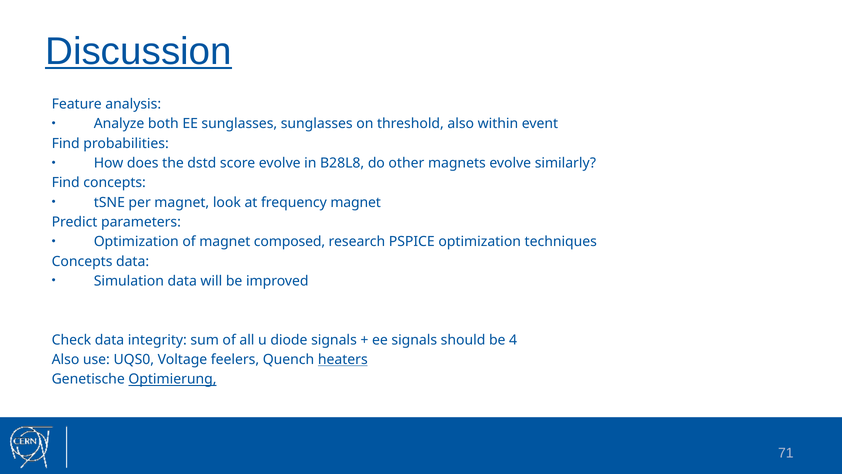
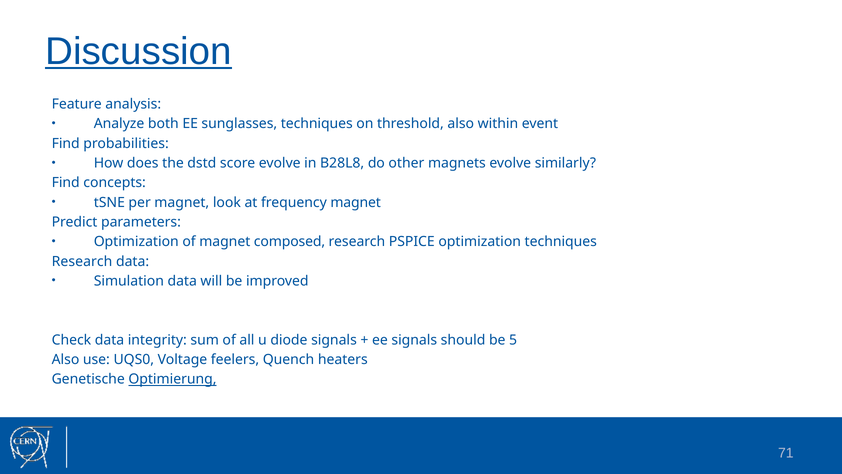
sunglasses sunglasses: sunglasses -> techniques (317, 124)
Concepts: Concepts -> Research (82, 261)
4: 4 -> 5 (513, 340)
heaters underline: present -> none (343, 359)
